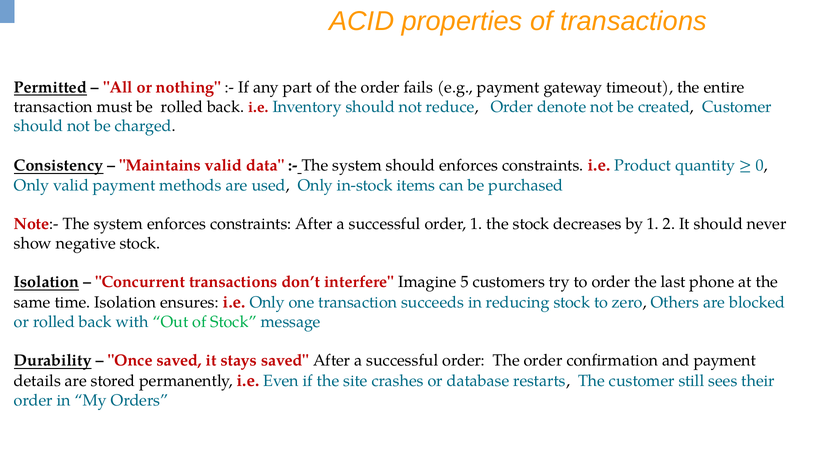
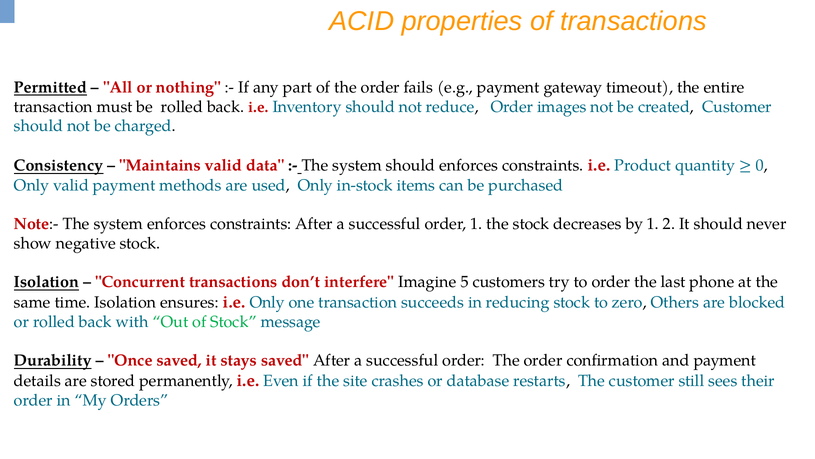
denote: denote -> images (562, 107)
